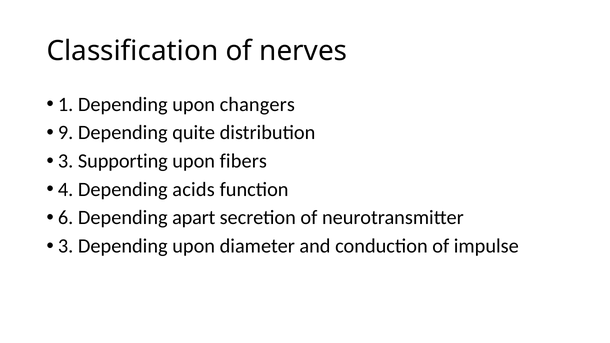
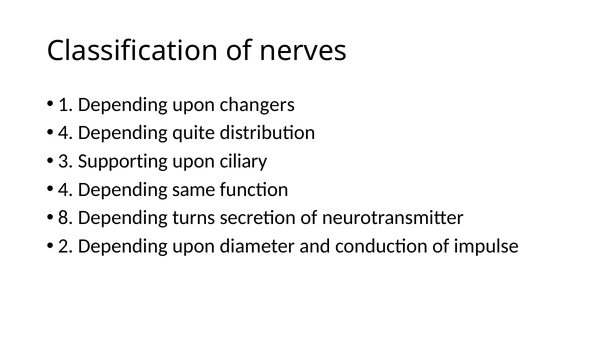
9: 9 -> 4 (66, 133)
fibers: fibers -> ciliary (243, 161)
acids: acids -> same (194, 189)
6: 6 -> 8 (66, 218)
apart: apart -> turns (194, 218)
3: 3 -> 2 (66, 246)
